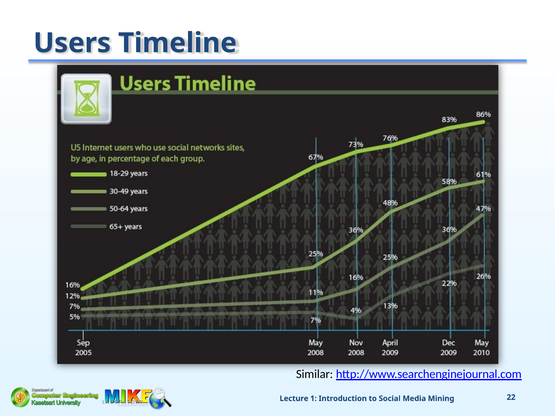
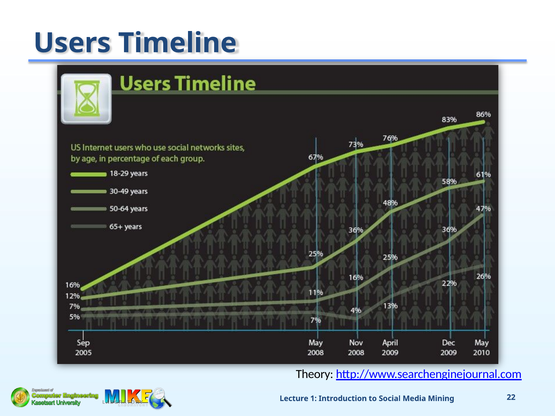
Similar: Similar -> Theory (315, 374)
